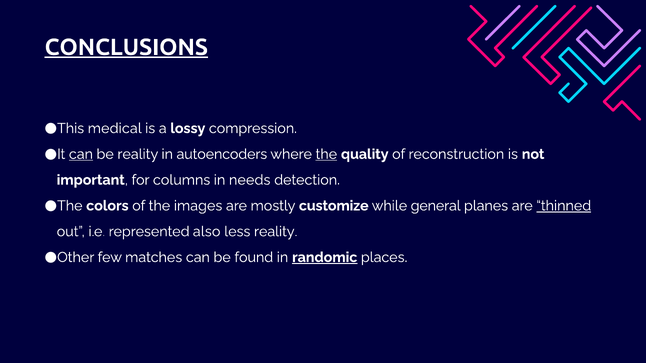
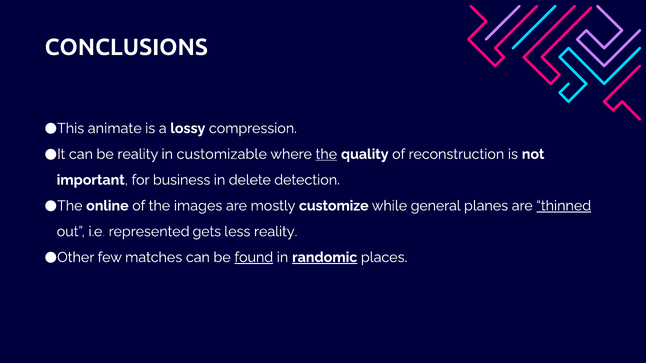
CONCLUSIONS underline: present -> none (126, 47)
medical: medical -> animate (115, 128)
can underline: present -> none (81, 154)
autoencoders: autoencoders -> customizable (222, 154)
columns: columns -> business (182, 180)
needs: needs -> delete (250, 180)
colors: colors -> online (107, 206)
also: also -> gets (207, 232)
found underline: none -> present (254, 258)
